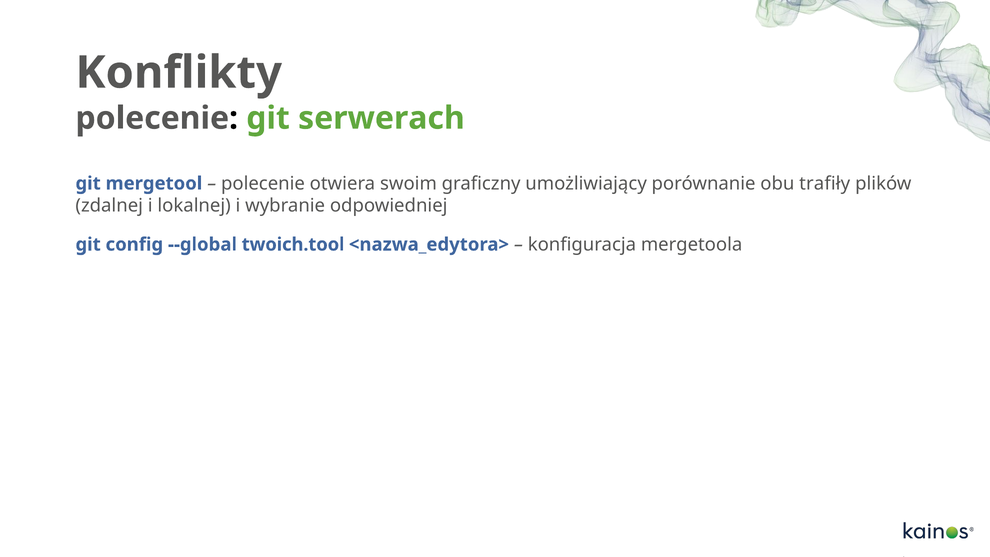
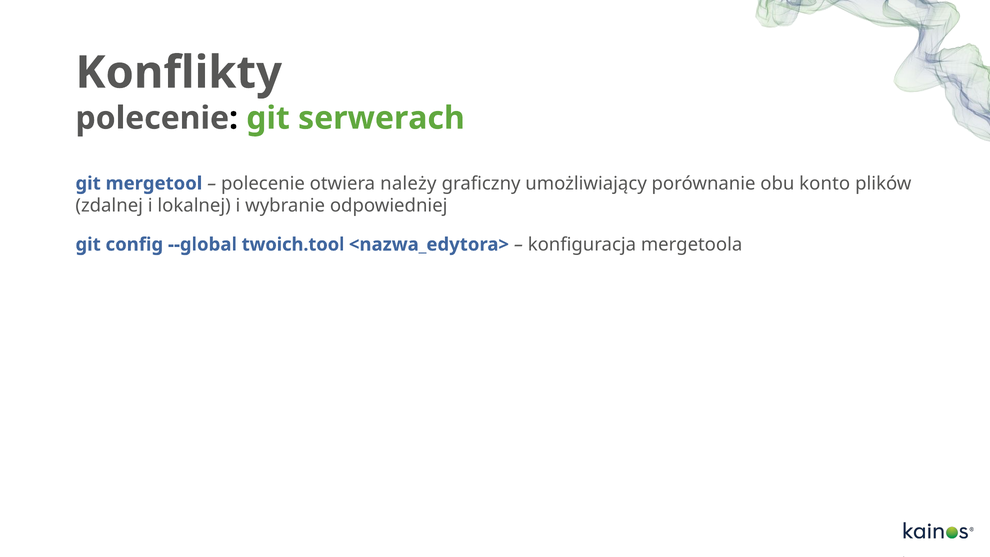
swoim: swoim -> należy (408, 183)
trafiły: trafiły -> konto (825, 183)
